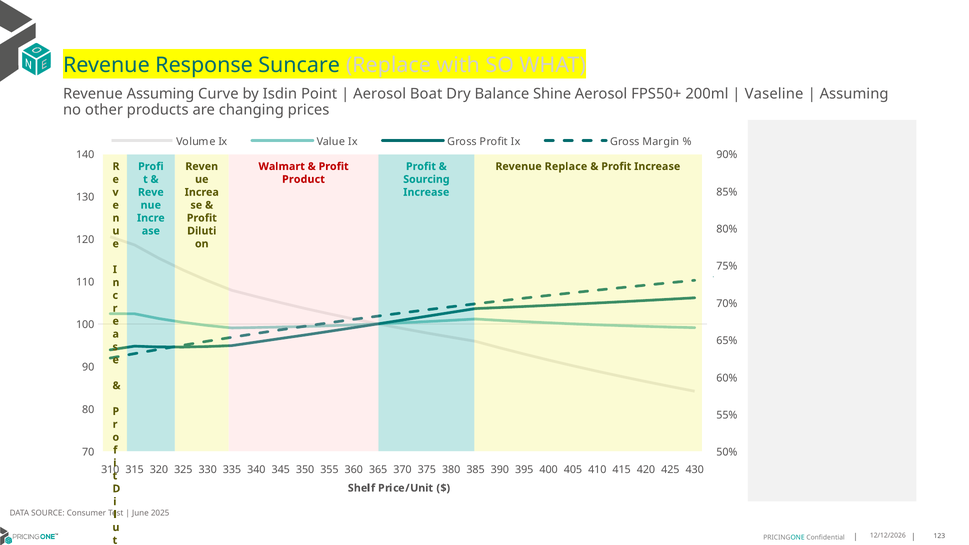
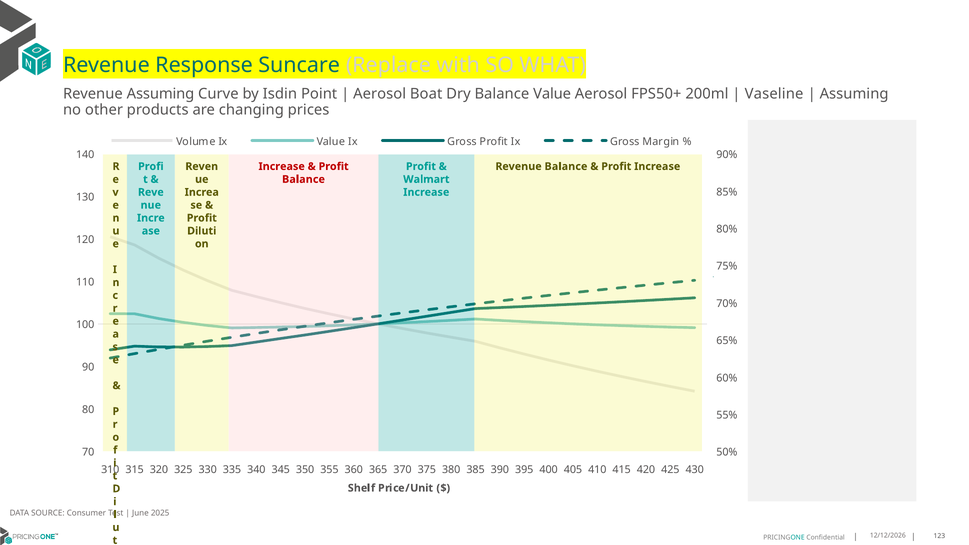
Balance Shine: Shine -> Value (552, 94)
Walmart: Walmart -> Increase (282, 166)
Revenue Replace: Replace -> Balance (566, 166)
Product: Product -> Balance (303, 179)
Sourcing: Sourcing -> Walmart (426, 179)
